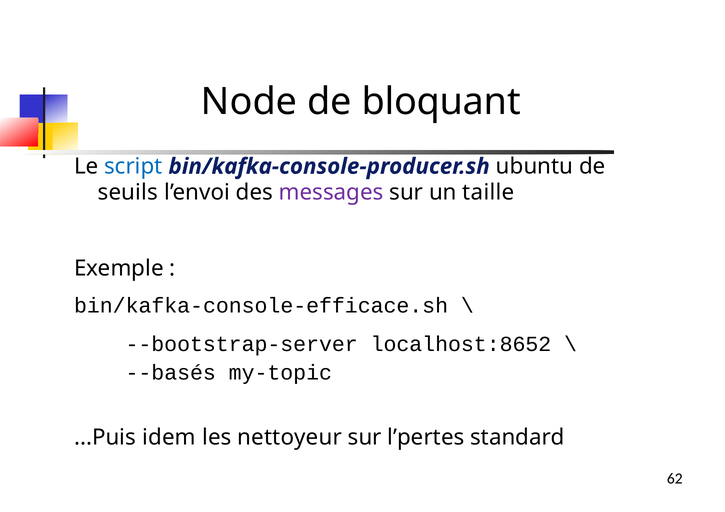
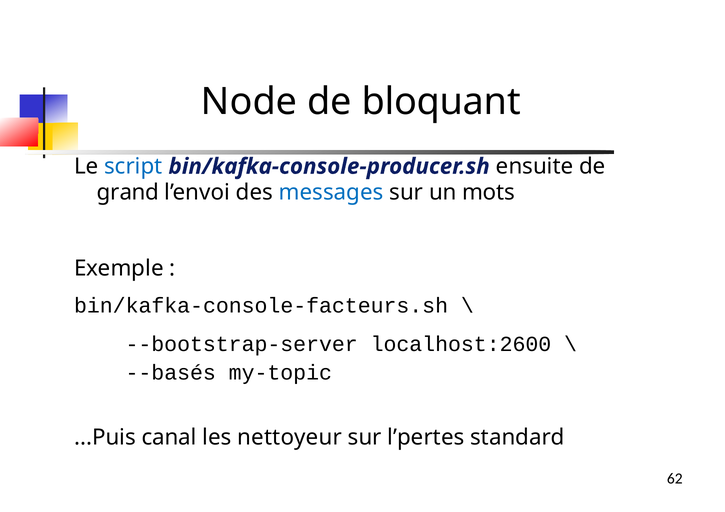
ubuntu: ubuntu -> ensuite (535, 167)
seuils: seuils -> grand (128, 192)
messages colour: purple -> blue (331, 192)
taille: taille -> mots (489, 192)
bin/kafka-console-efficace.sh: bin/kafka-console-efficace.sh -> bin/kafka-console-facteurs.sh (261, 306)
localhost:8652: localhost:8652 -> localhost:2600 (461, 345)
idem: idem -> canal (169, 438)
